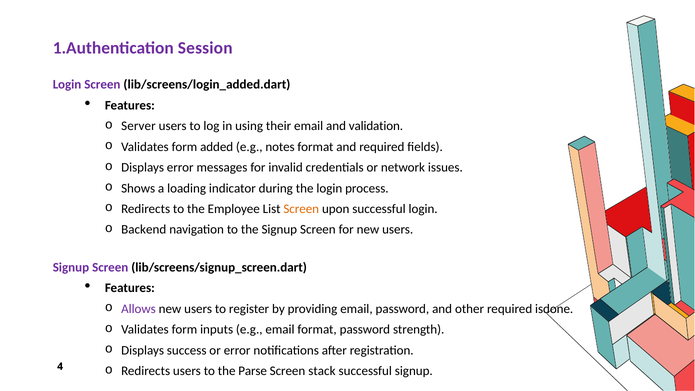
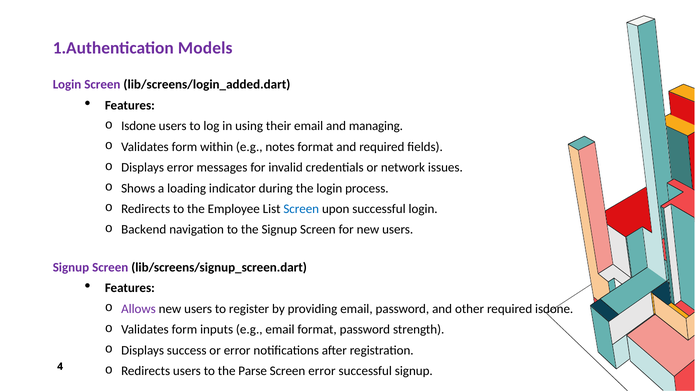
Session: Session -> Models (205, 48)
Server: Server -> Isdone (139, 126)
validation: validation -> managing (376, 126)
added: added -> within (217, 147)
Screen colour: orange -> blue (301, 209)
Screen stack: stack -> error (322, 371)
